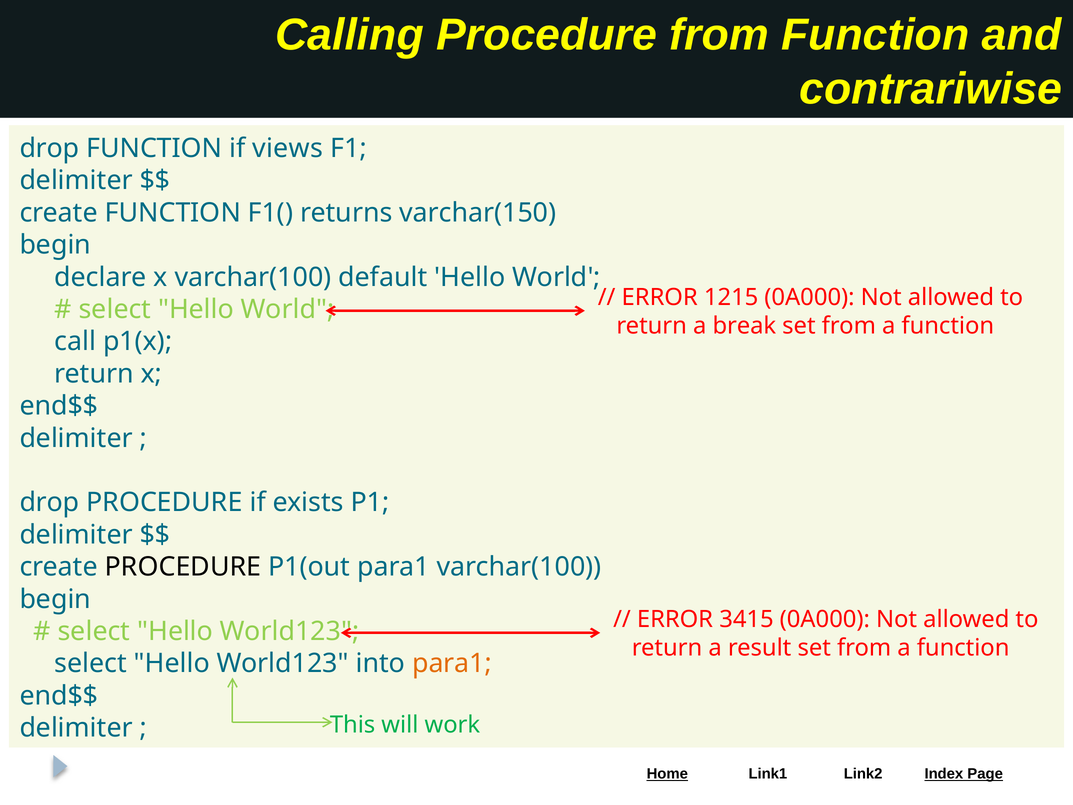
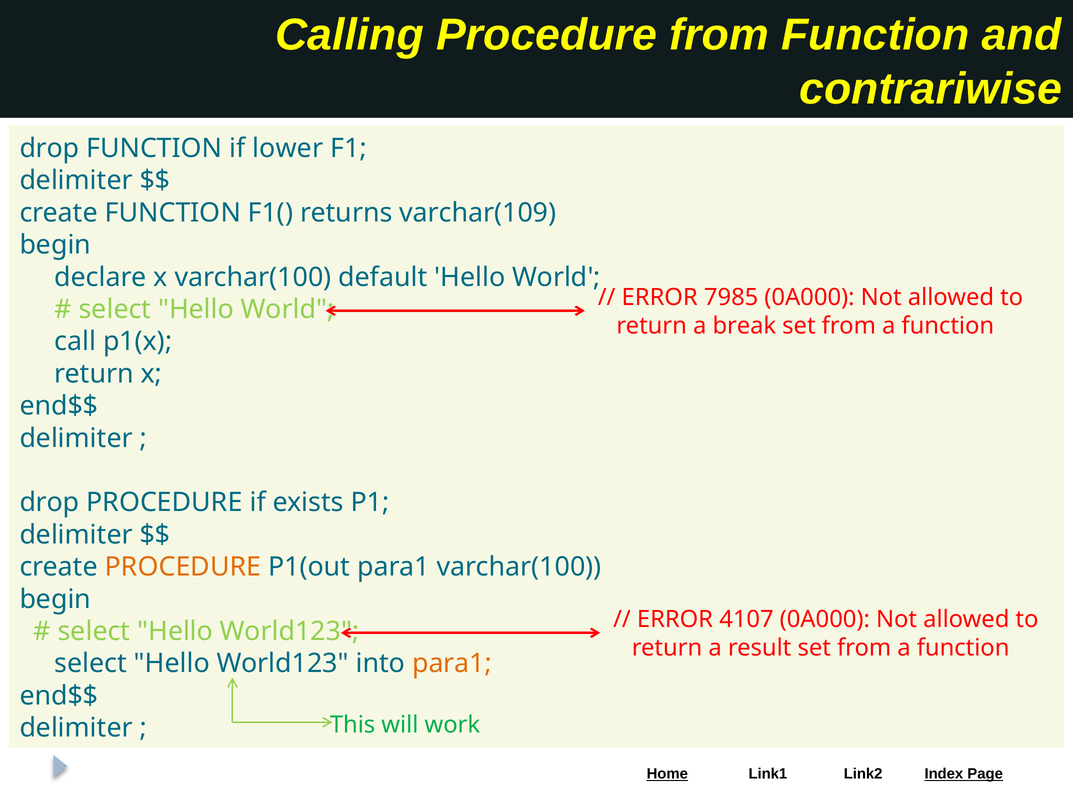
views: views -> lower (288, 148)
varchar(150: varchar(150 -> varchar(109 (478, 213)
1215: 1215 -> 7985 (731, 297)
PROCEDURE colour: black -> orange (183, 567)
3415: 3415 -> 4107 (747, 619)
